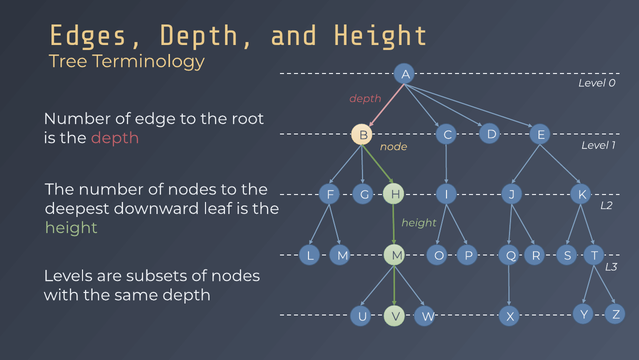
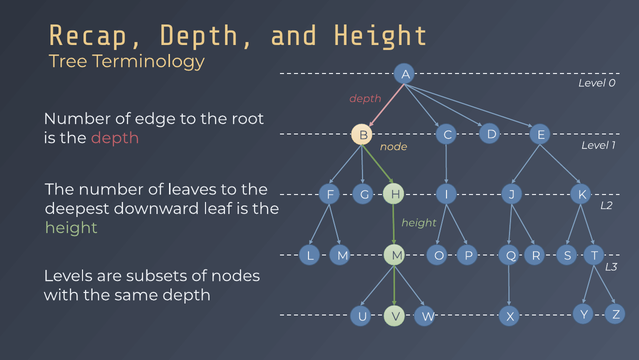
Edges: Edges -> Recap (96, 36)
number of nodes: nodes -> leaves (192, 189)
